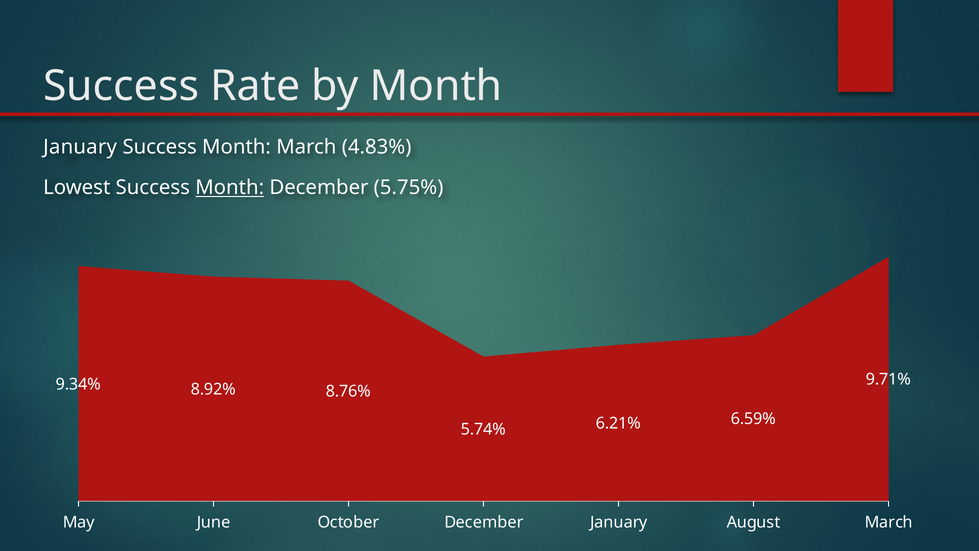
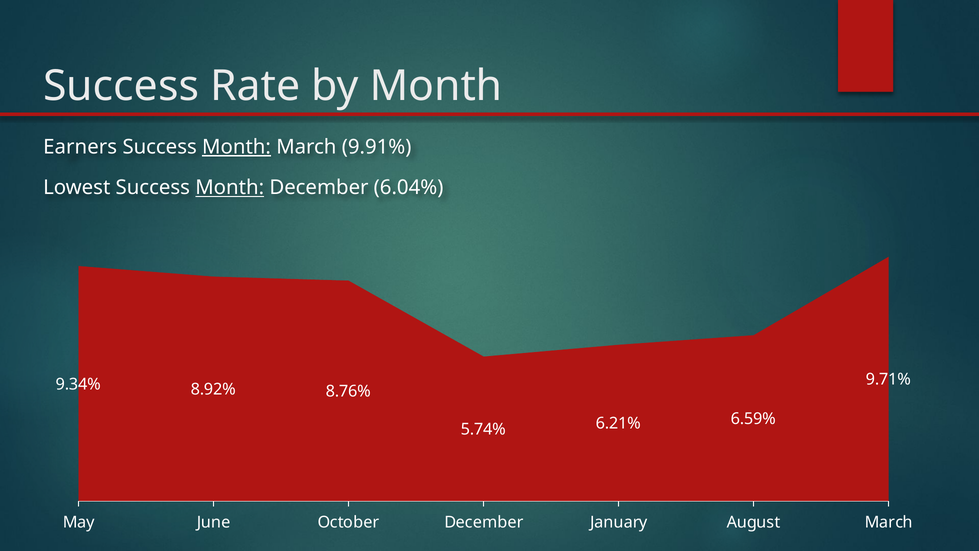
January: January -> Earners (80, 147)
Month underline: none -> present (237, 147)
4.83%: 4.83% -> 9.91% (377, 147)
5.75%: 5.75% -> 6.04% (409, 188)
